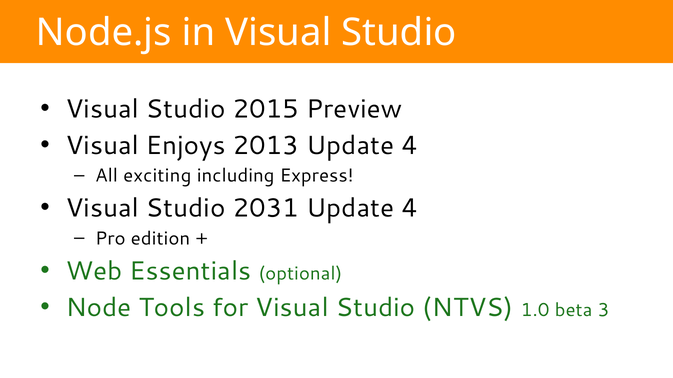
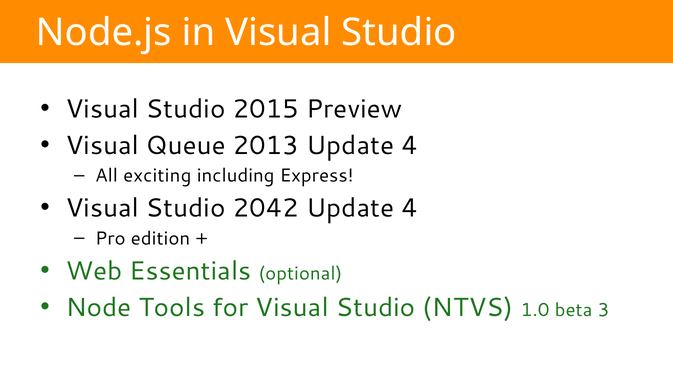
Enjoys: Enjoys -> Queue (186, 146)
2031: 2031 -> 2042 (266, 209)
